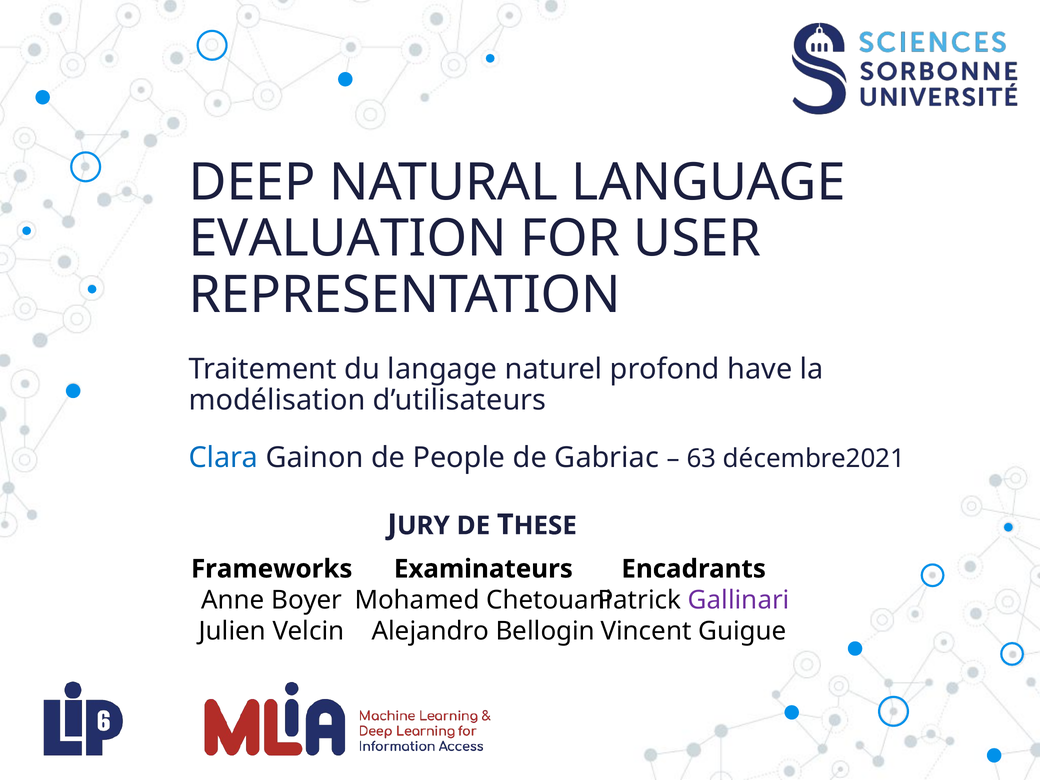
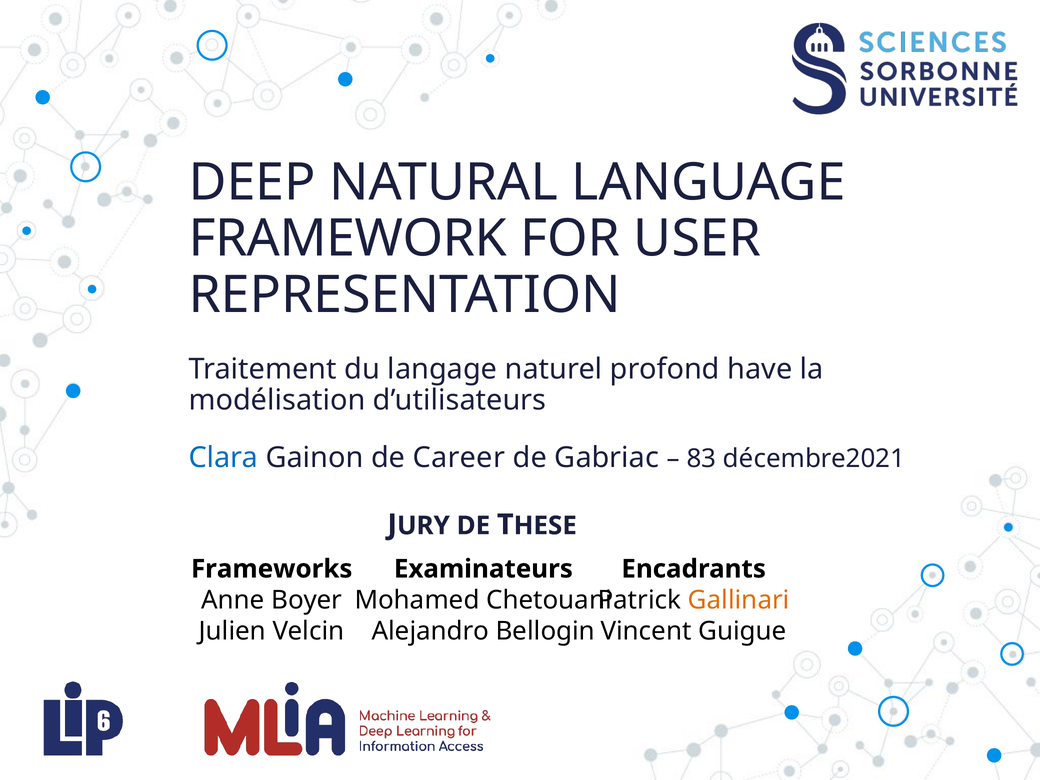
EVALUATION: EVALUATION -> FRAMEWORK (348, 239)
People: People -> Career (459, 458)
63: 63 -> 83 (701, 459)
Gallinari colour: purple -> orange (739, 600)
